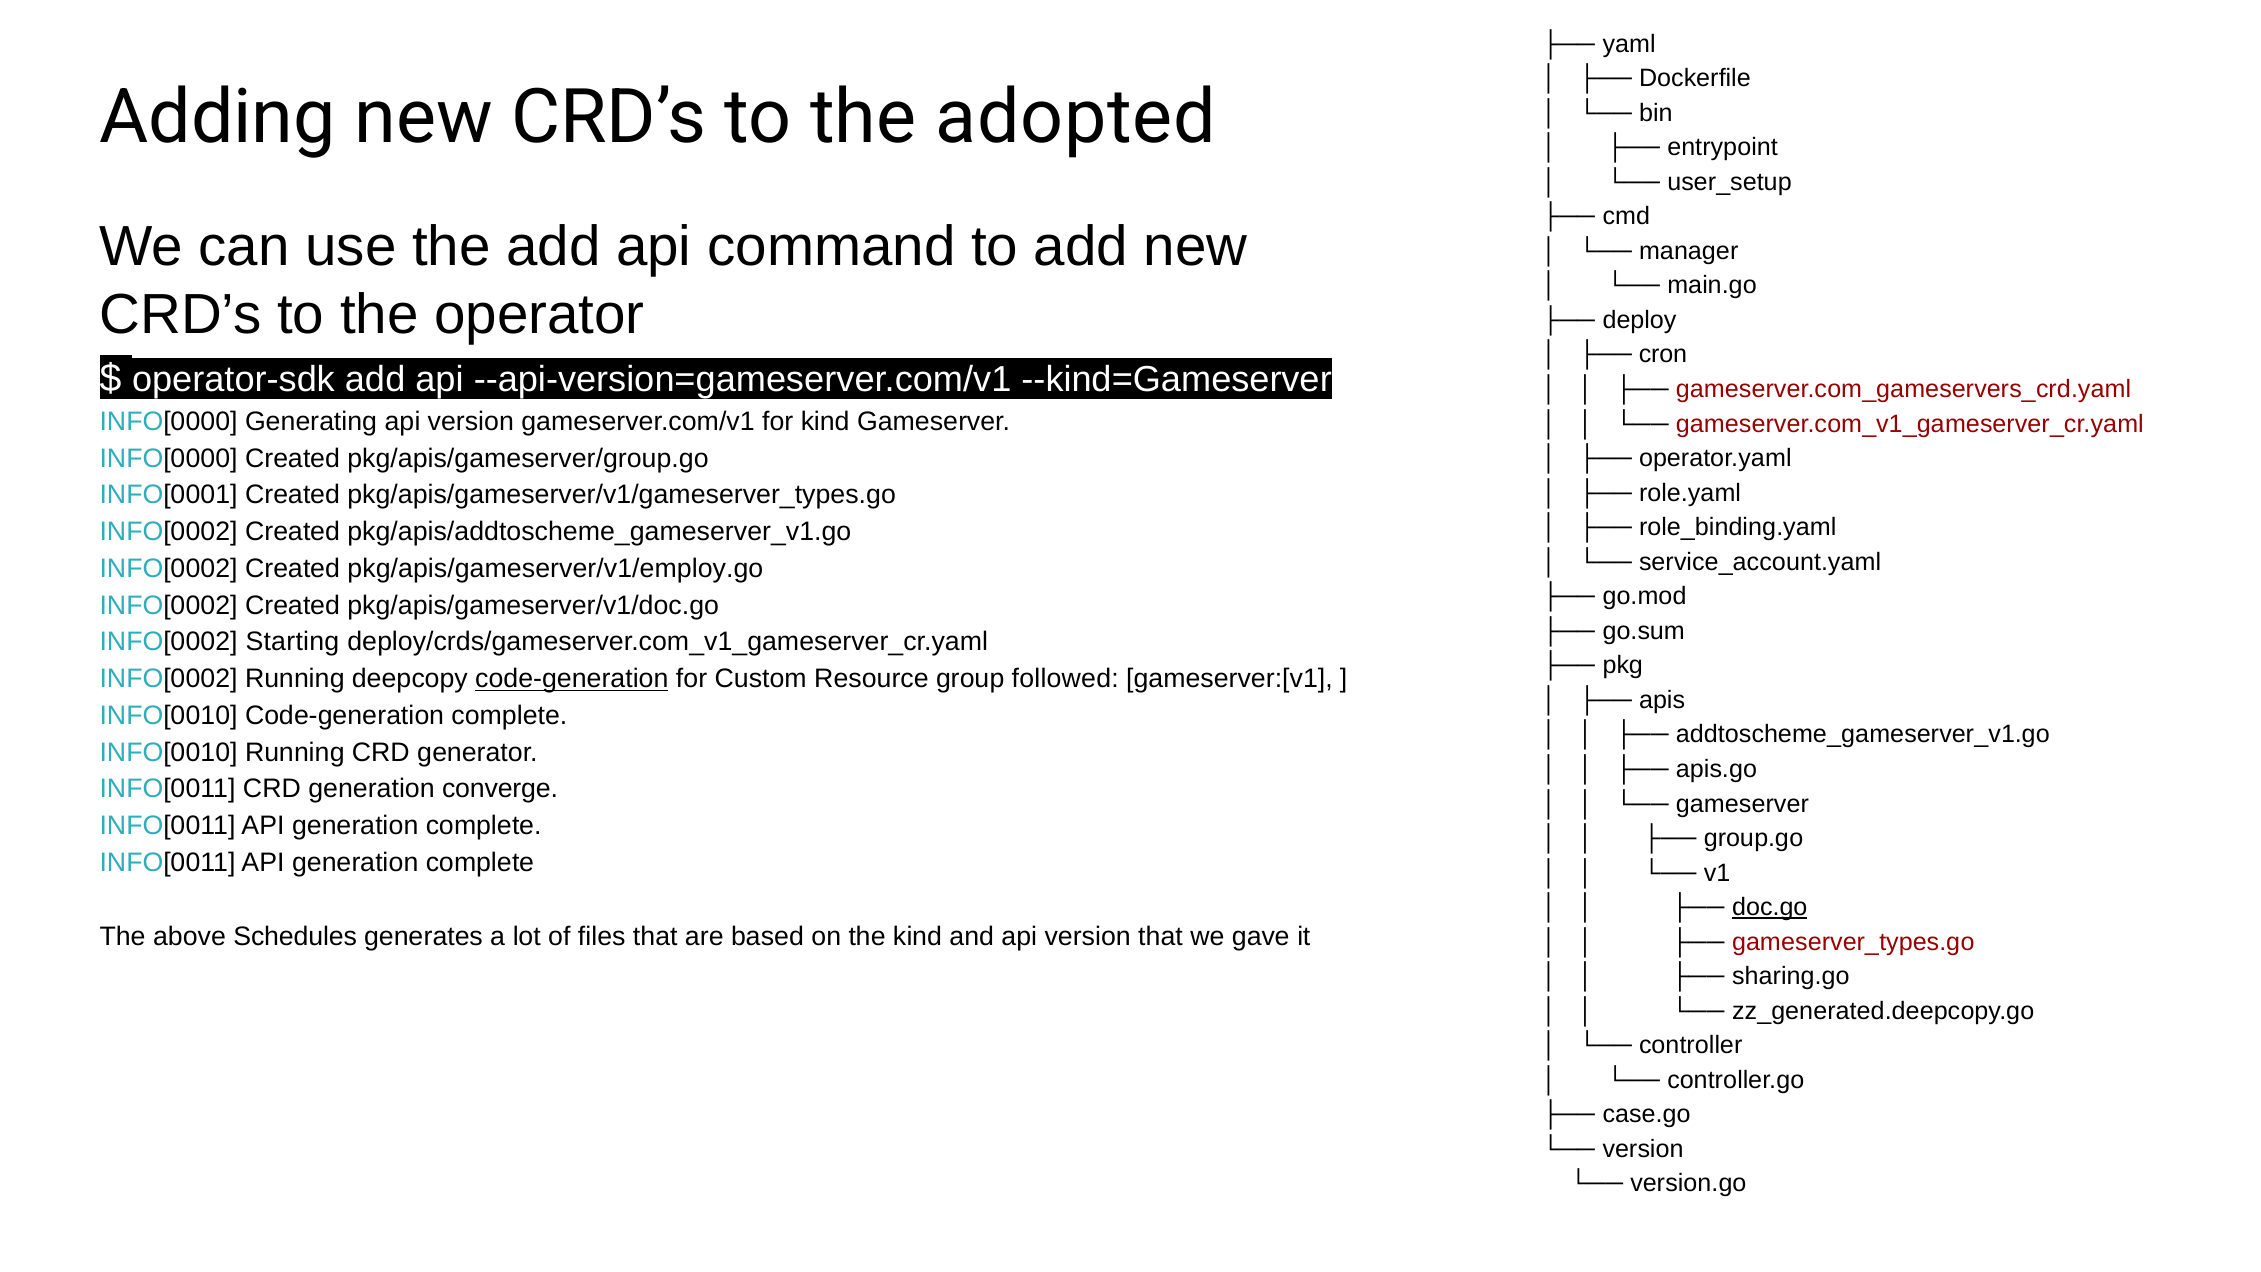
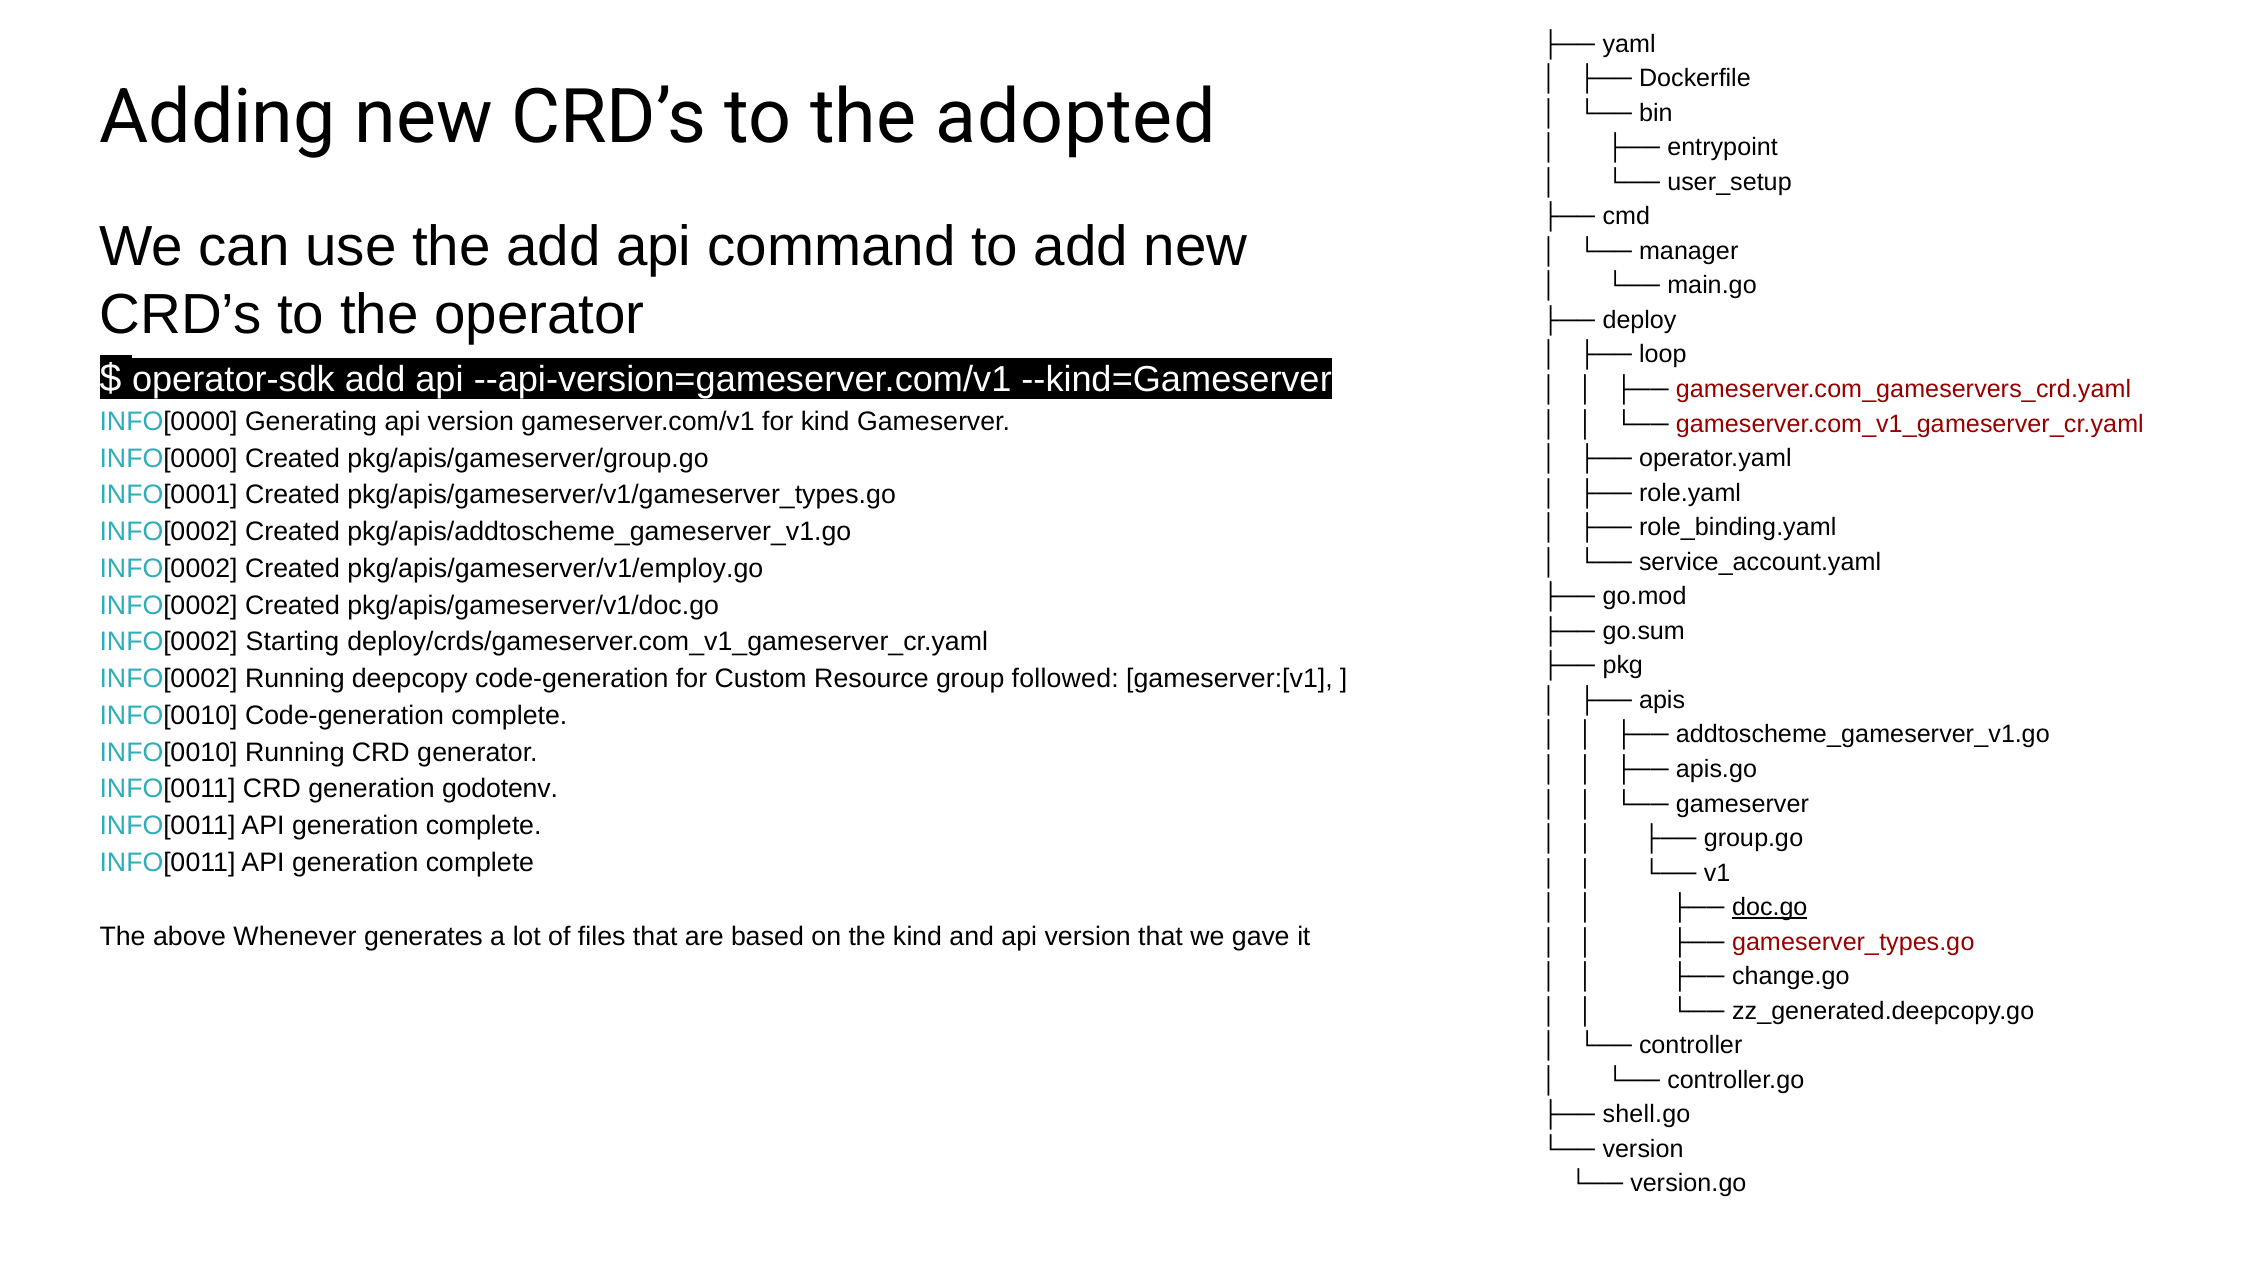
cron: cron -> loop (1663, 355)
code-generation underline: present -> none (572, 679)
converge: converge -> godotenv (500, 789)
Schedules: Schedules -> Whenever (295, 936)
sharing.go: sharing.go -> change.go (1791, 976)
case.go: case.go -> shell.go (1646, 1114)
